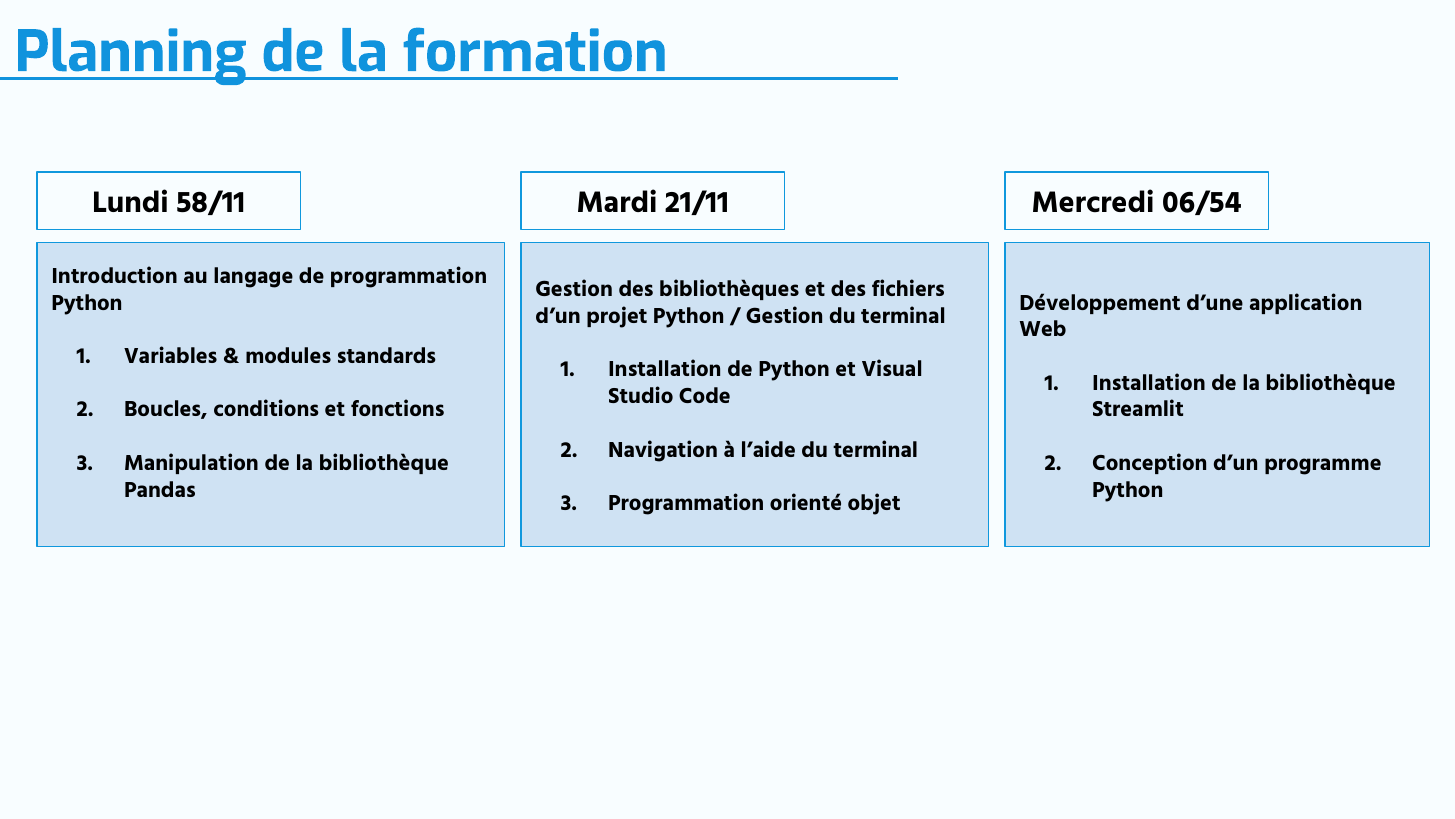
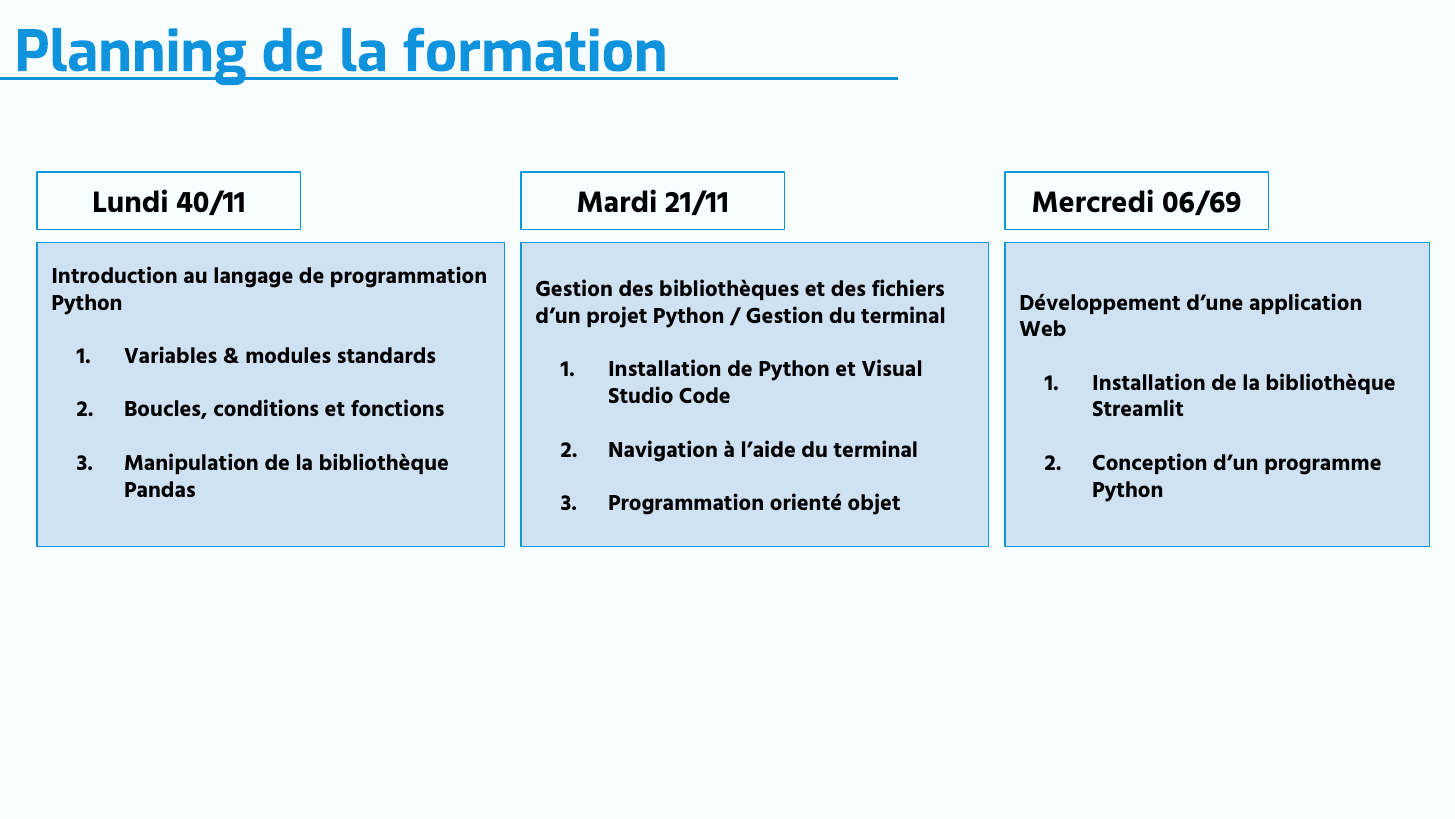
58/11: 58/11 -> 40/11 (211, 203)
06/54: 06/54 -> 06/69 (1202, 203)
